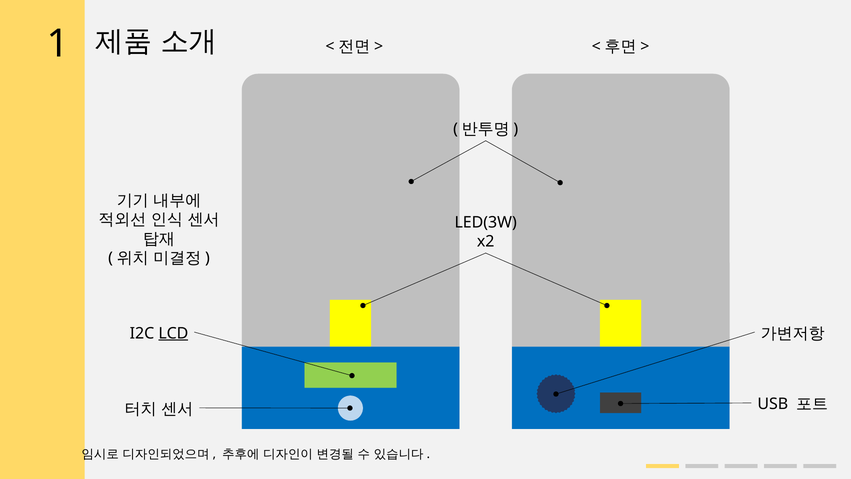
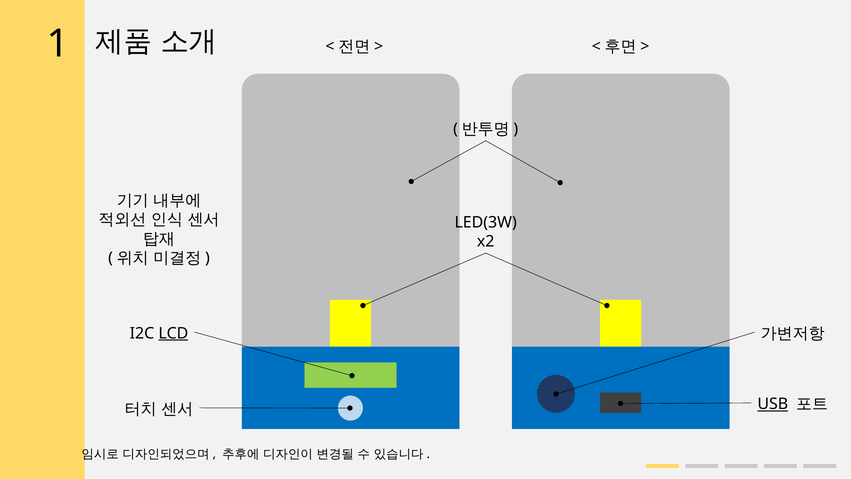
USB underline: none -> present (773, 404)
